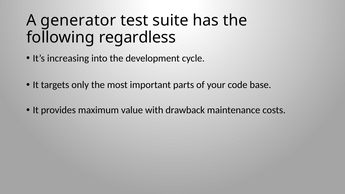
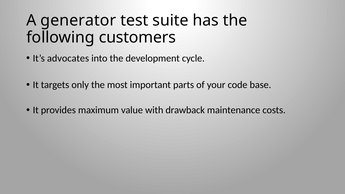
regardless: regardless -> customers (137, 38)
increasing: increasing -> advocates (68, 58)
